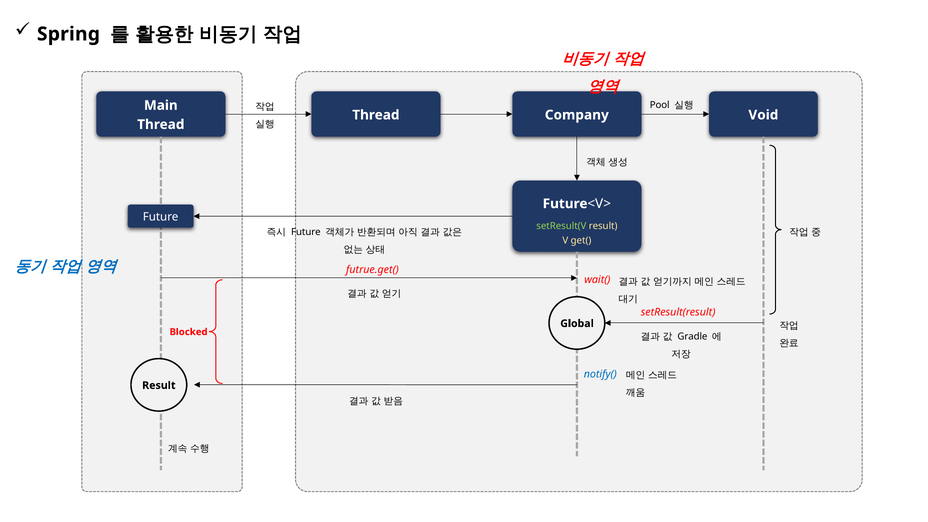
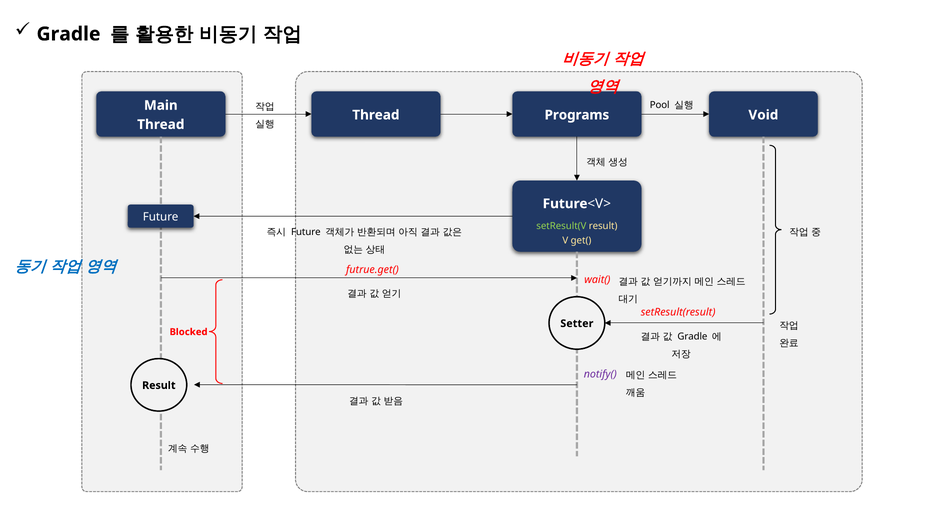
Spring: Spring -> Gradle (69, 34)
Company: Company -> Programs (577, 115)
Global: Global -> Setter (577, 324)
notify( colour: blue -> purple (600, 374)
